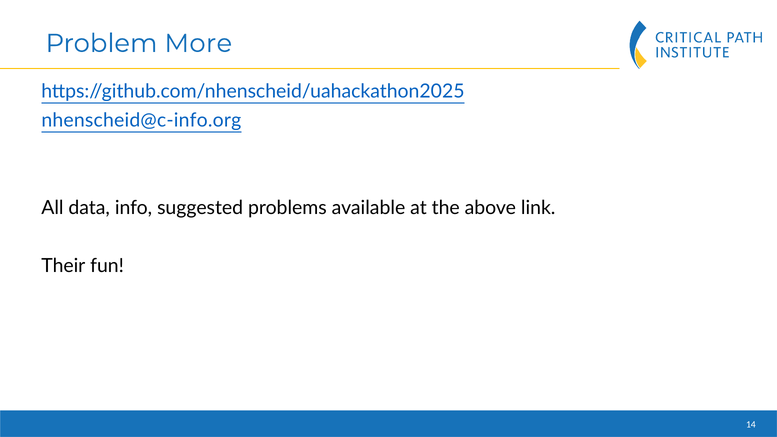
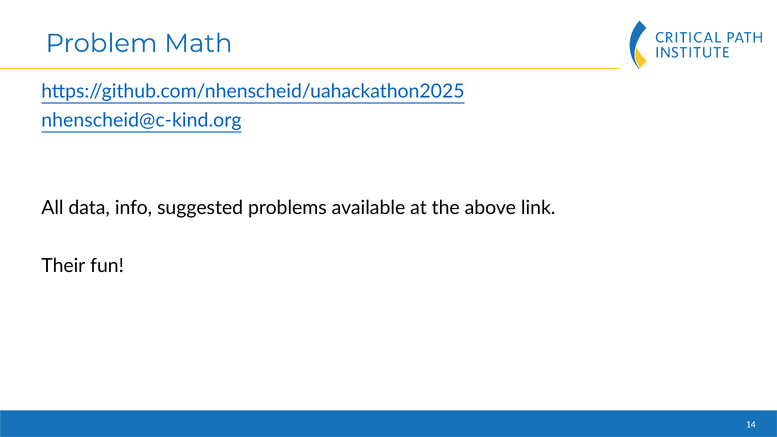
More: More -> Math (198, 43)
nhenscheid@c-info.org: nhenscheid@c-info.org -> nhenscheid@c-kind.org (141, 121)
